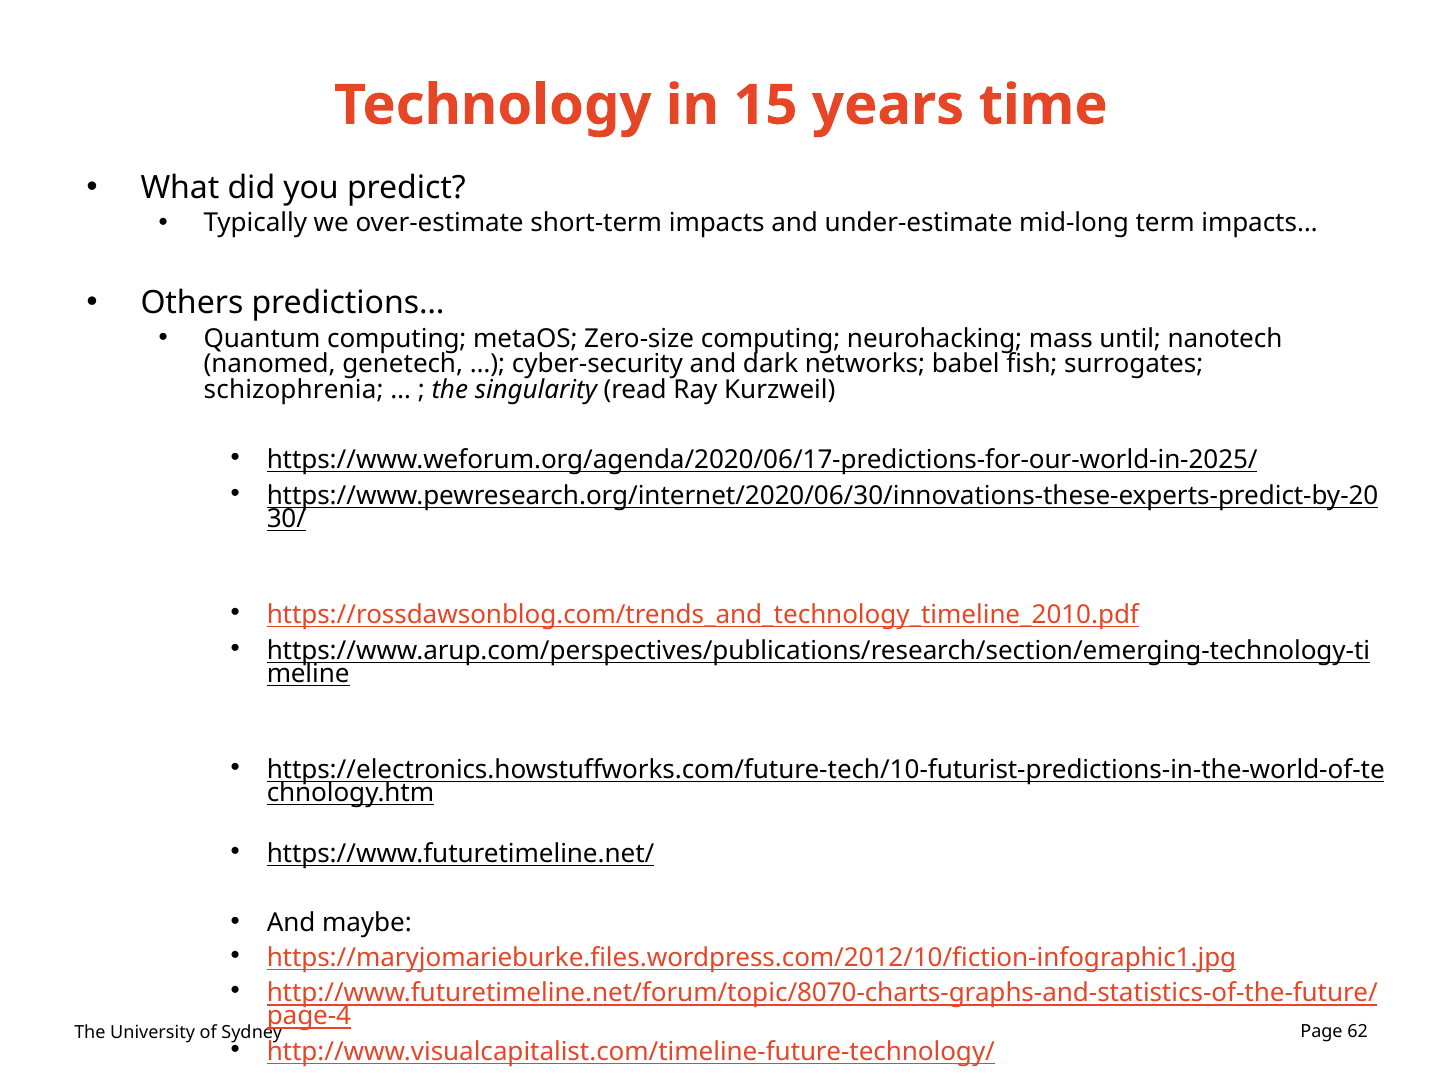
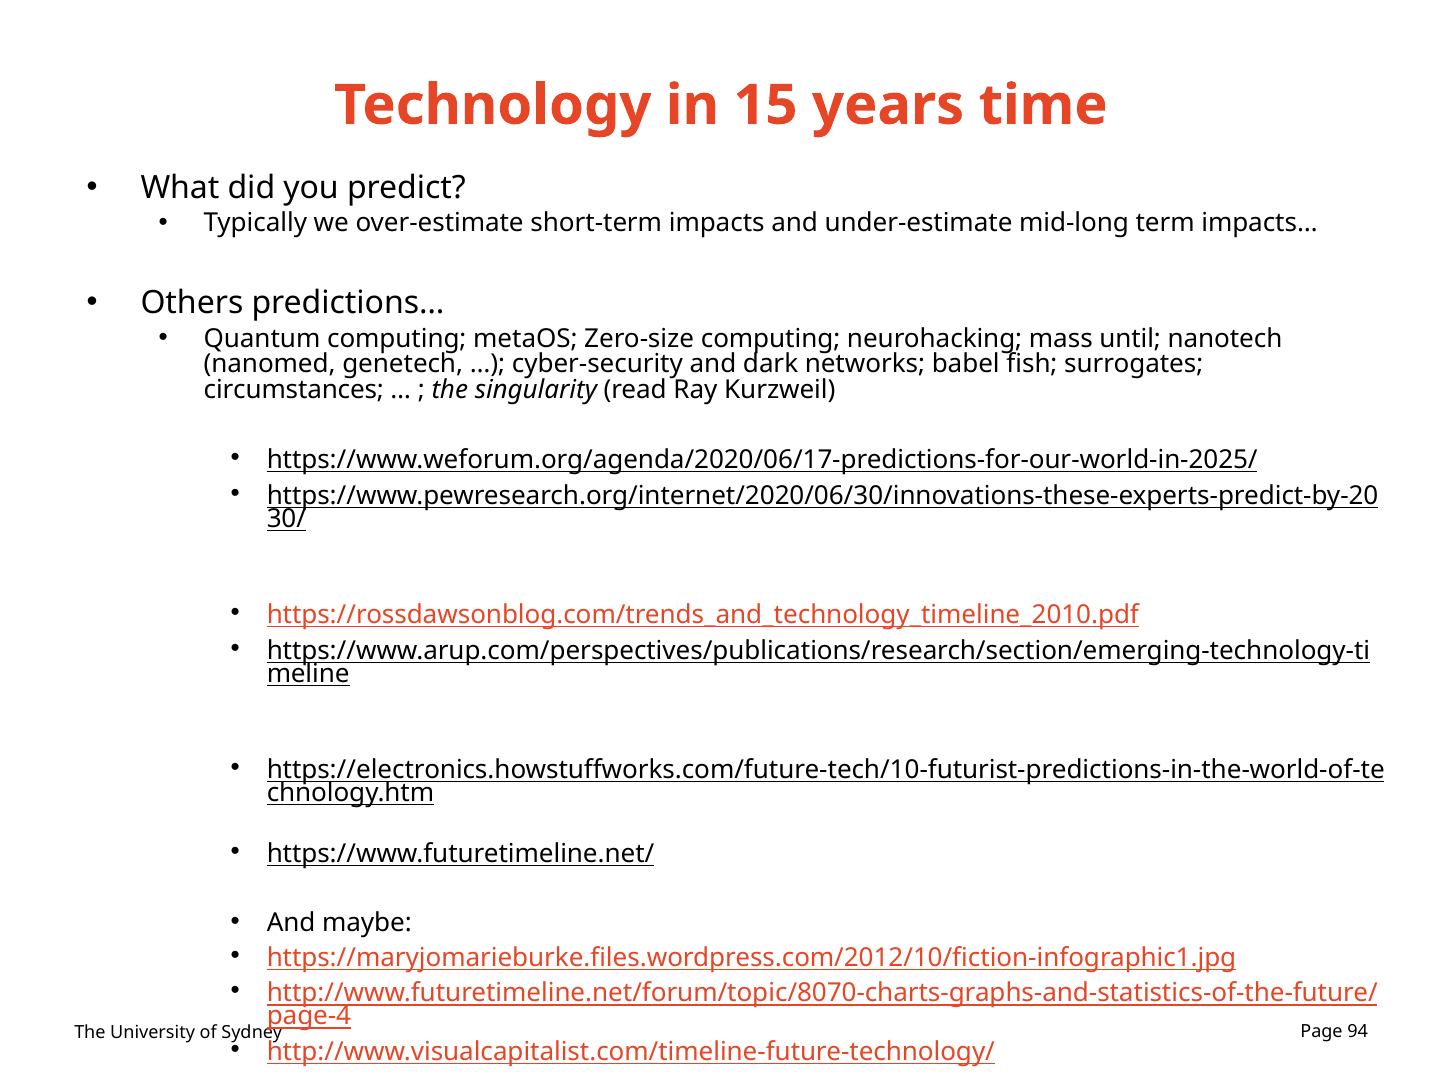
schizophrenia: schizophrenia -> circumstances (294, 389)
62: 62 -> 94 (1358, 1031)
